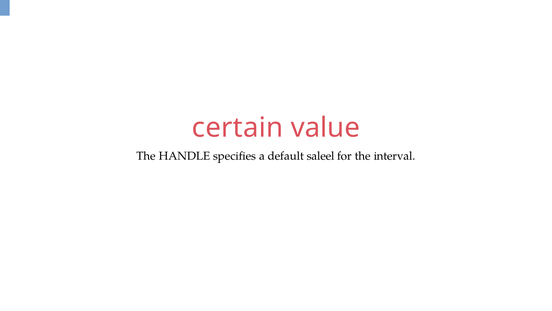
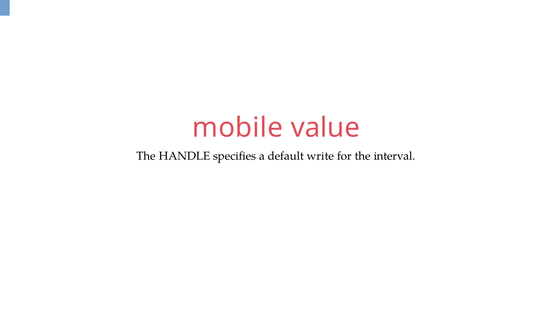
certain: certain -> mobile (238, 127)
saleel: saleel -> write (320, 156)
